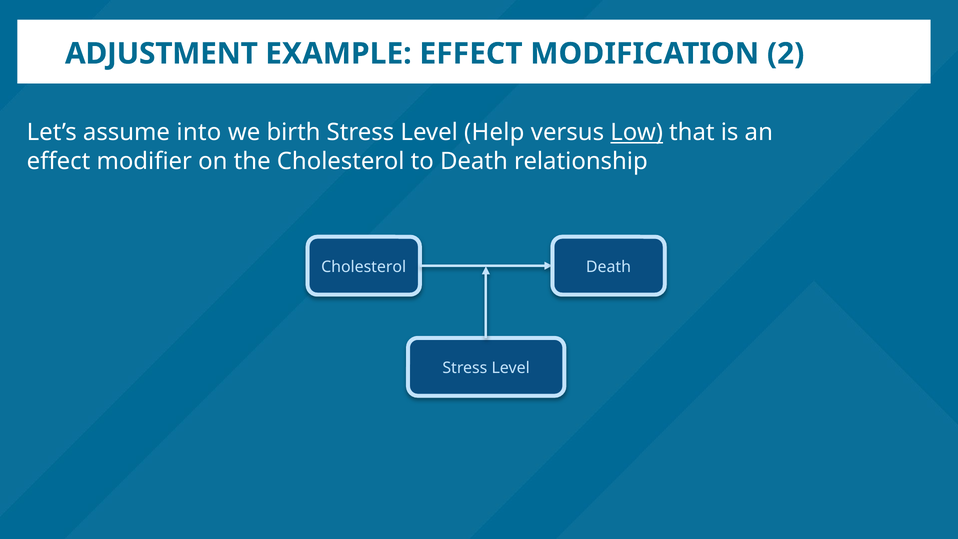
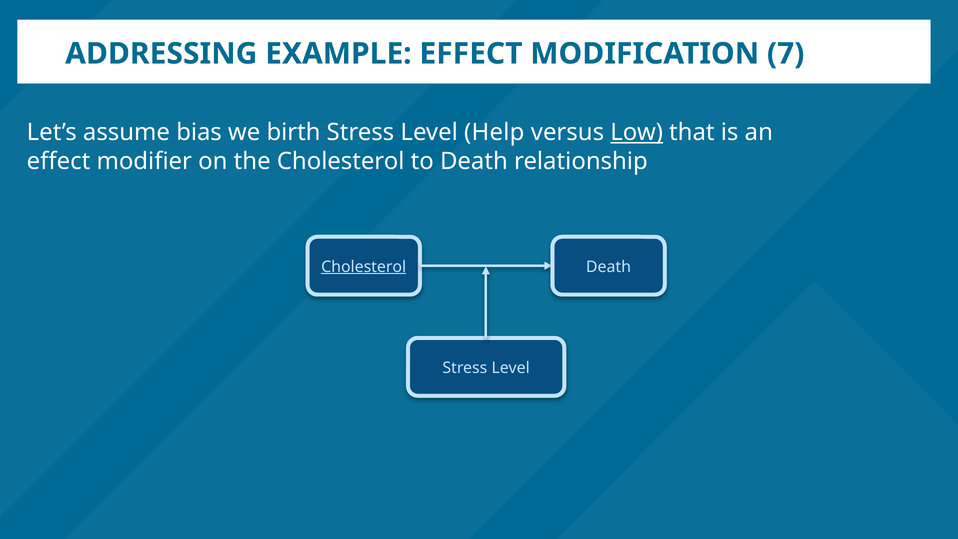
ADJUSTMENT: ADJUSTMENT -> ADDRESSING (161, 54)
2: 2 -> 7 (786, 54)
into: into -> bias (199, 132)
Cholesterol underline: none -> present (364, 267)
